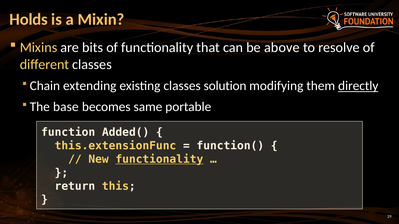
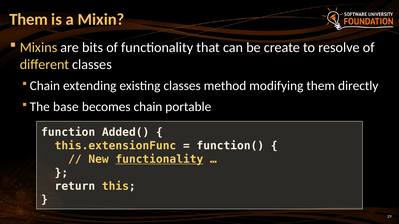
Holds: Holds -> Them (29, 19)
above: above -> create (282, 48)
solution: solution -> method (225, 86)
directly underline: present -> none (358, 86)
becomes same: same -> chain (148, 107)
